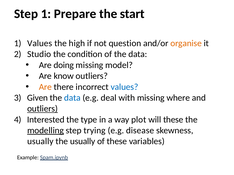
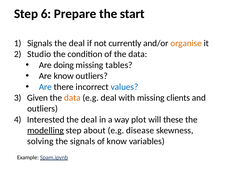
Step 1: 1 -> 6 (46, 14)
Values: Values -> Signals (40, 43)
high: high -> deal (77, 43)
question: question -> currently (125, 43)
model: model -> tables (119, 65)
Are colour: orange -> blue (45, 87)
data colour: blue -> orange (72, 98)
where: where -> clients (178, 98)
outliers underline: present -> none (42, 109)
type: type -> deal (89, 120)
trying: trying -> about (95, 131)
usually: usually -> solving (40, 142)
the usually: usually -> signals (83, 142)
of these: these -> know (117, 142)
